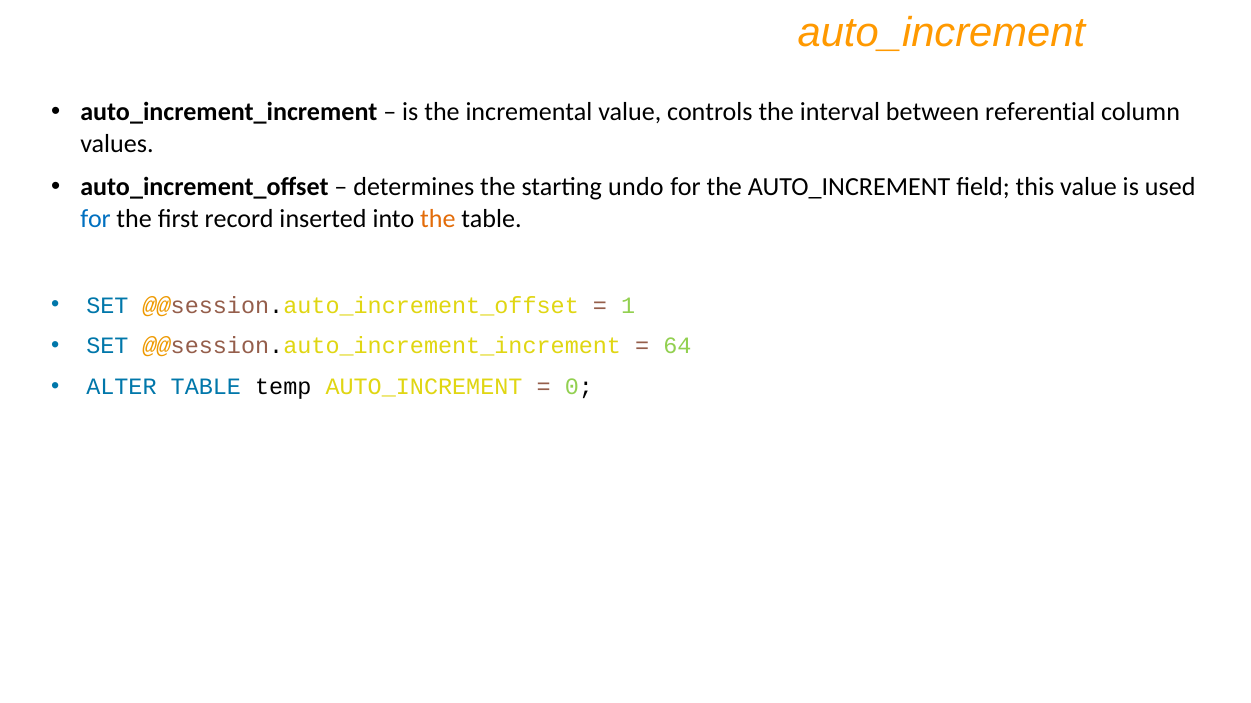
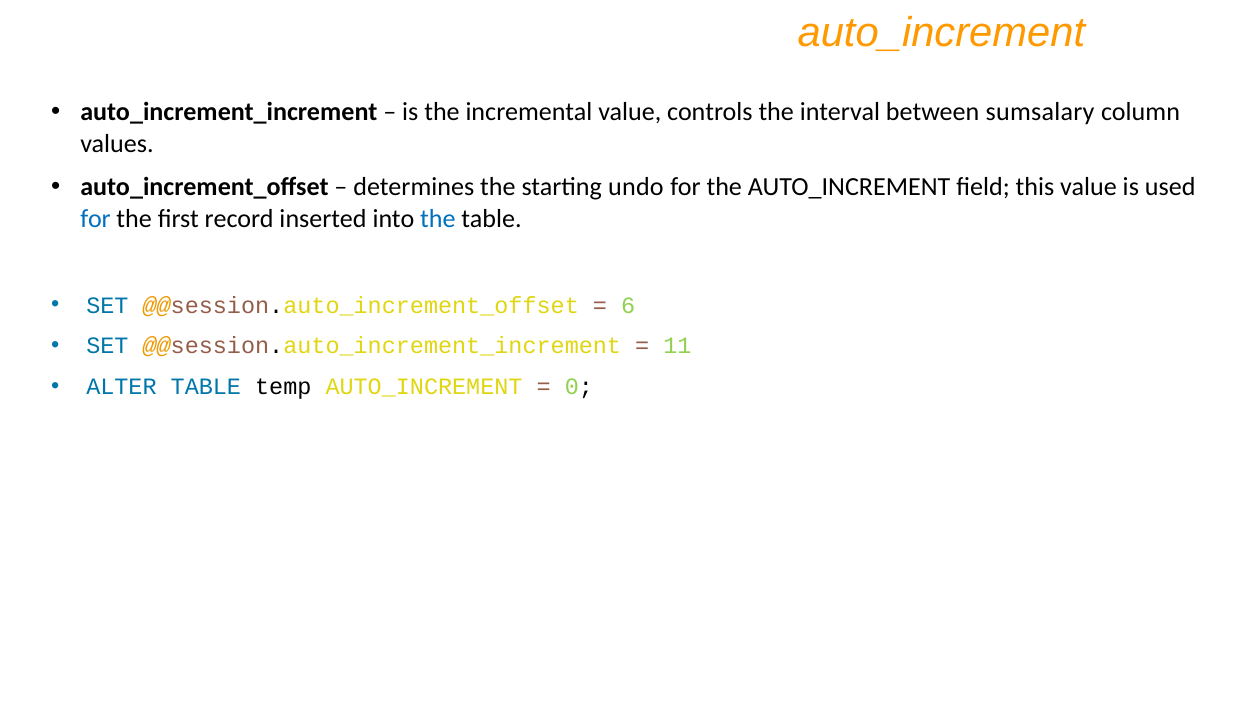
referential: referential -> sumsalary (1040, 112)
the colour: orange -> blue (438, 219)
1: 1 -> 6 (628, 306)
64: 64 -> 11 (677, 346)
